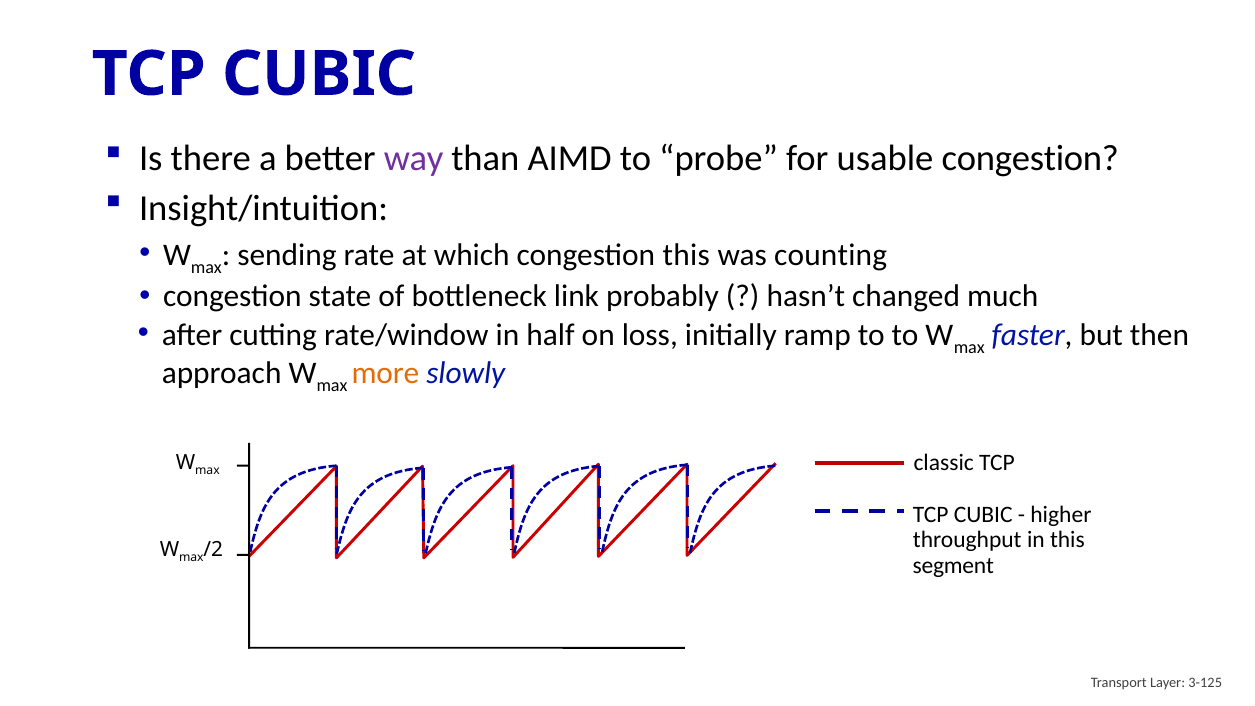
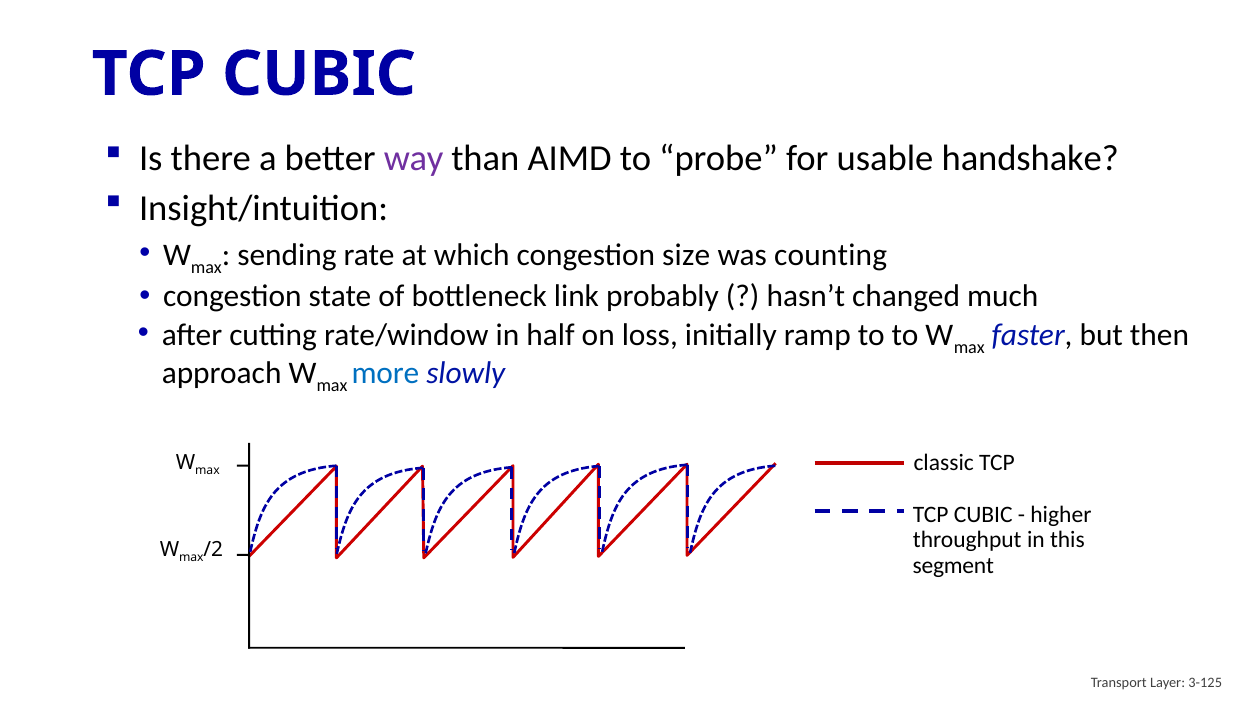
usable congestion: congestion -> handshake (1030, 159)
congestion this: this -> size (686, 255)
more colour: orange -> blue (385, 374)
